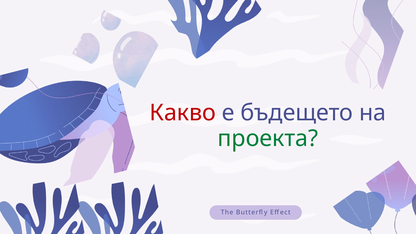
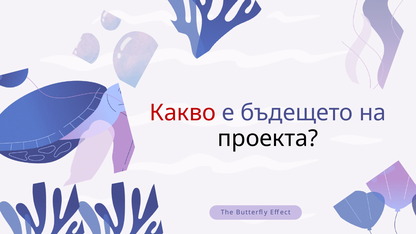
проекта colour: green -> black (268, 138)
